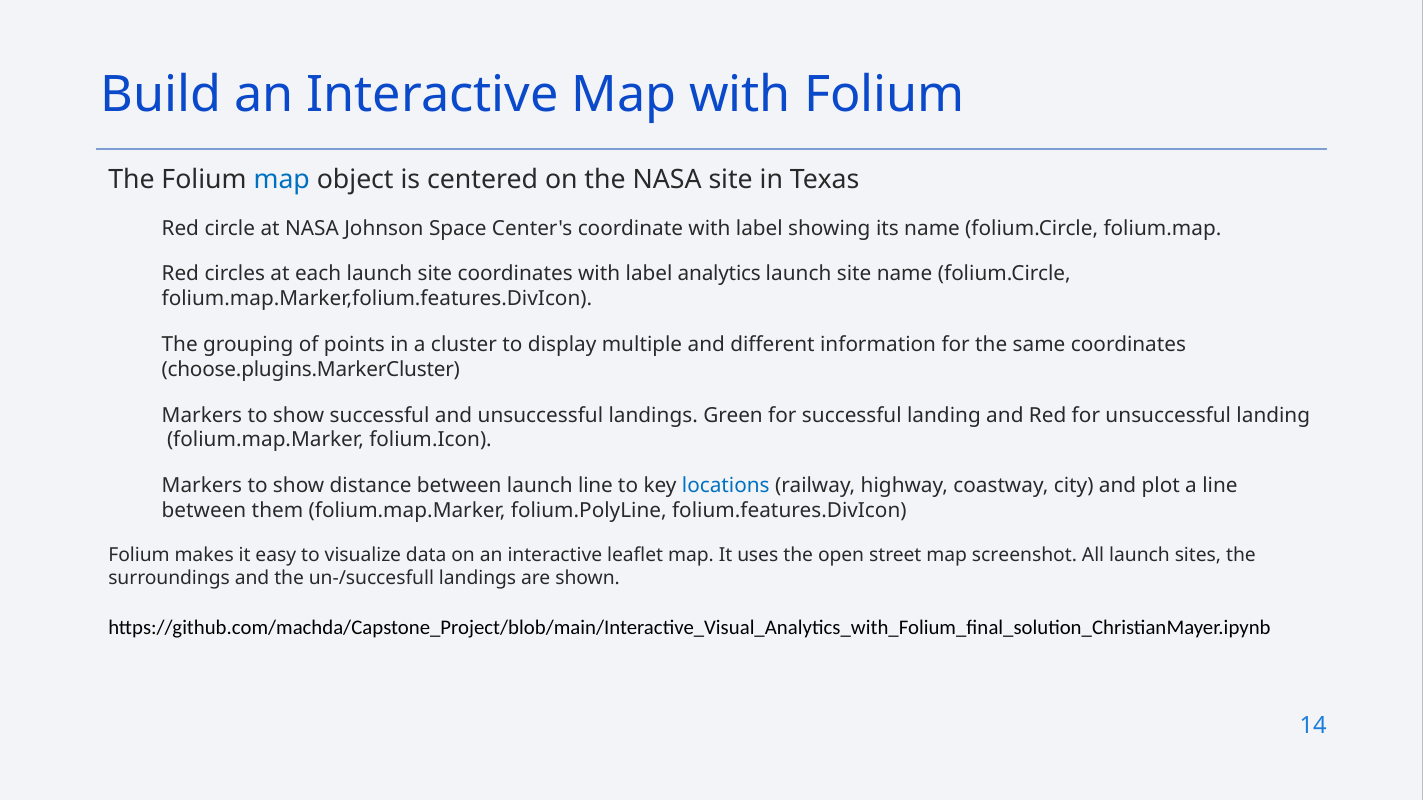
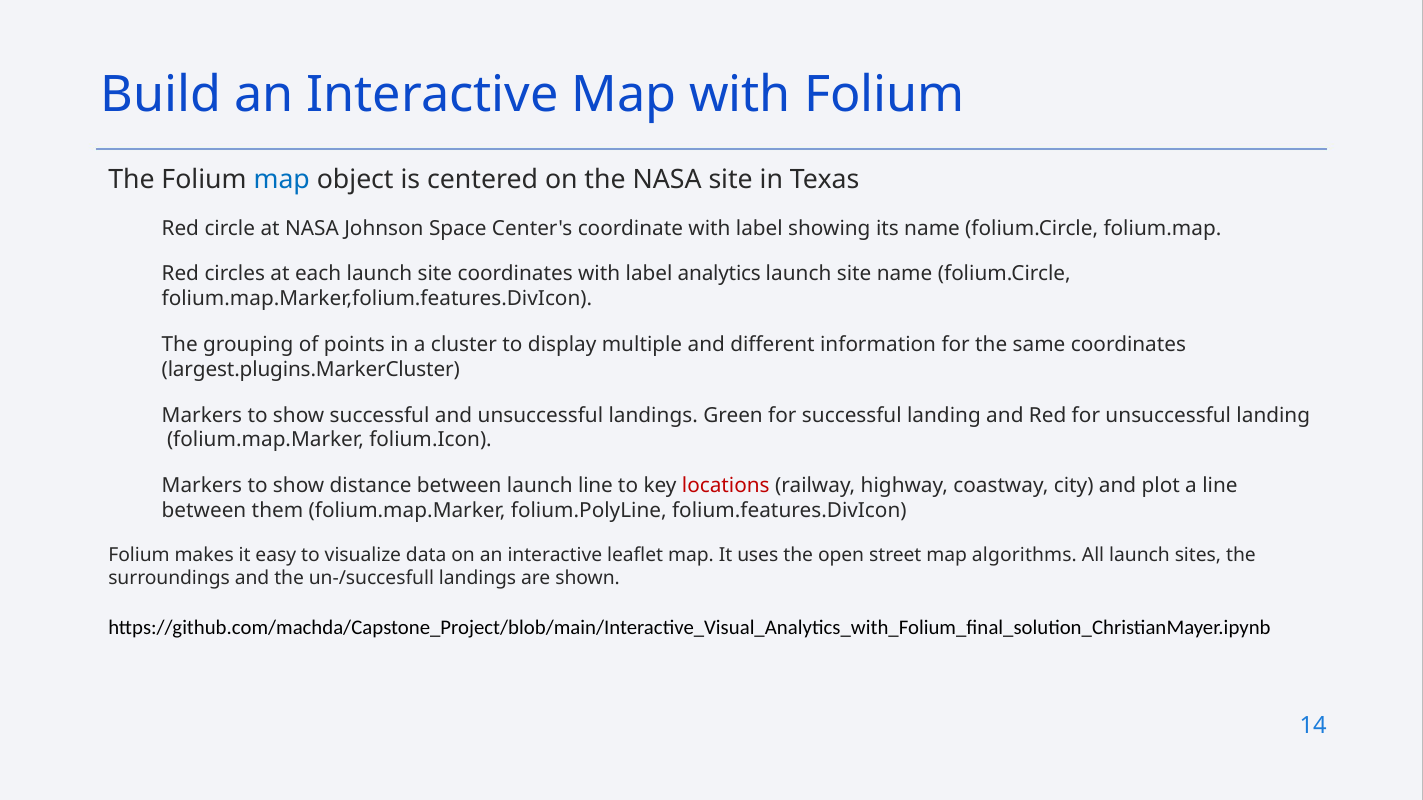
choose.plugins.MarkerCluster: choose.plugins.MarkerCluster -> largest.plugins.MarkerCluster (311, 370)
locations colour: blue -> red (726, 486)
screenshot: screenshot -> algorithms (1024, 556)
